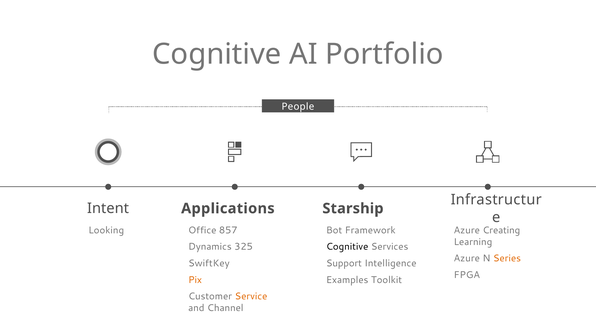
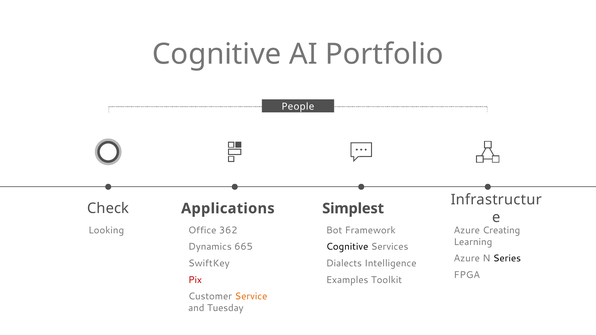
Intent: Intent -> Check (108, 209)
Starship: Starship -> Simplest (353, 209)
857: 857 -> 362 (228, 230)
325: 325 -> 665 (244, 247)
Series colour: orange -> black (507, 259)
Support: Support -> Dialects (344, 263)
Pix colour: orange -> red (195, 280)
Channel: Channel -> Tuesday (225, 308)
